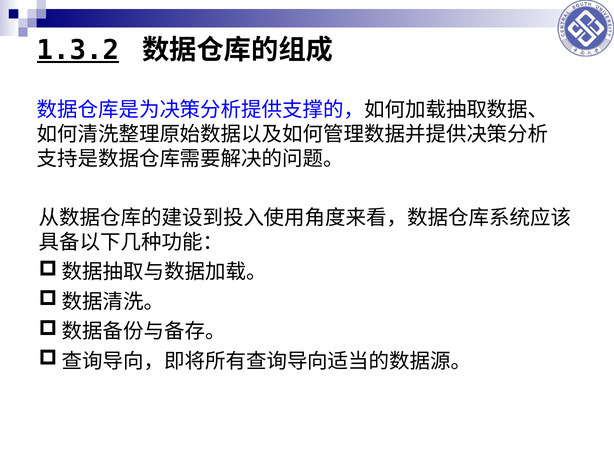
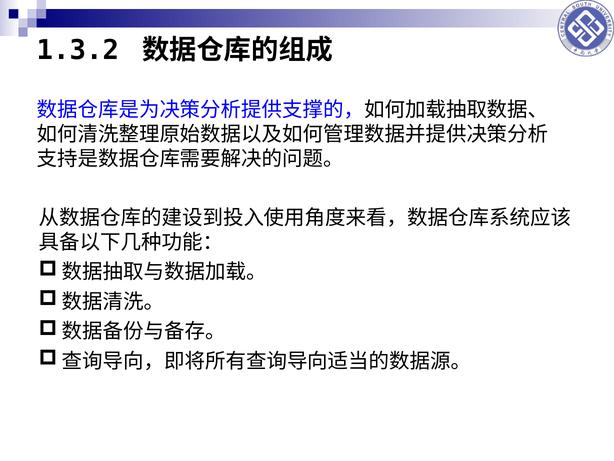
1.3.2 underline: present -> none (78, 50)
